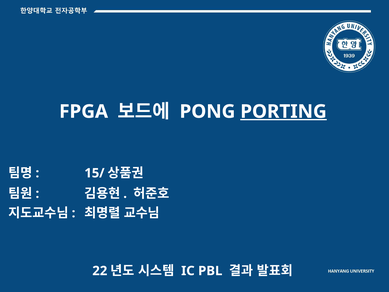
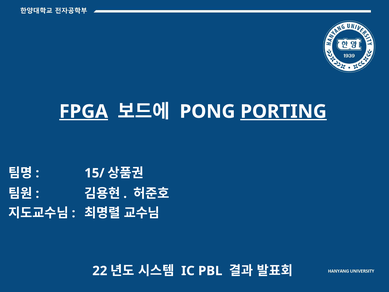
FPGA underline: none -> present (84, 111)
